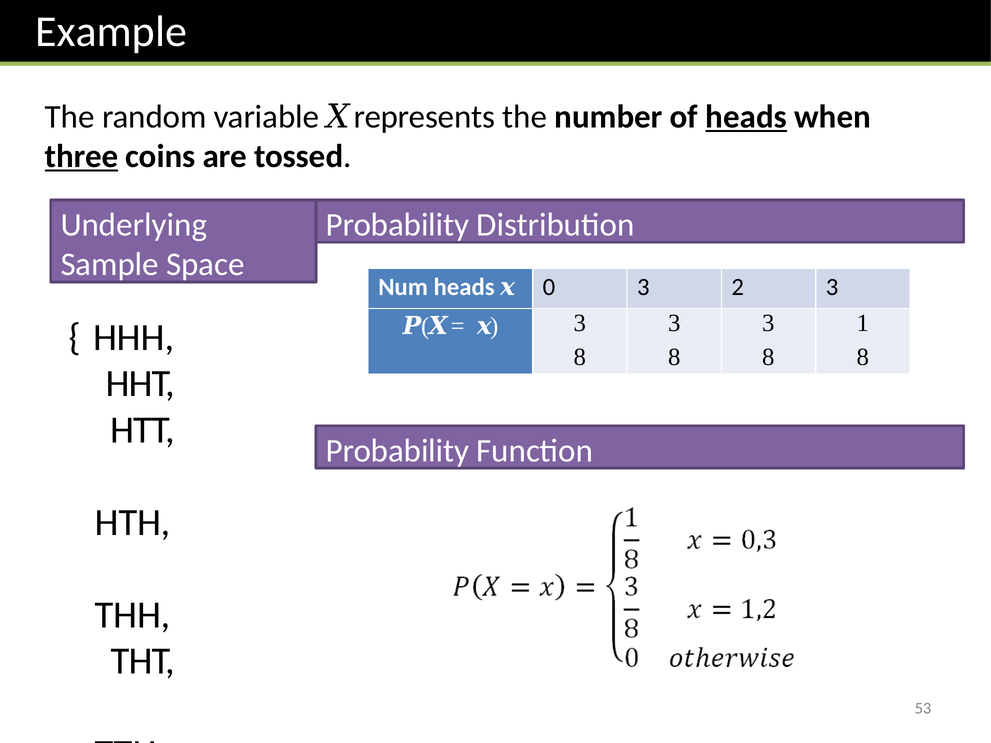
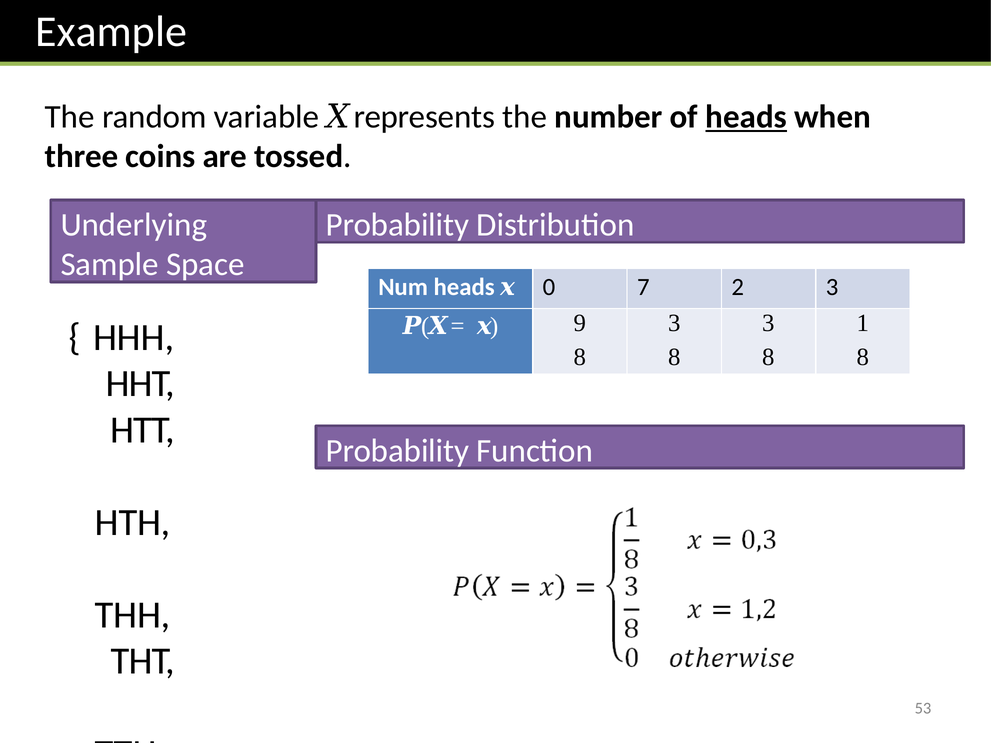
three underline: present -> none (82, 157)
0 3: 3 -> 7 (643, 287)
𝒙 3: 3 -> 9 (580, 323)
